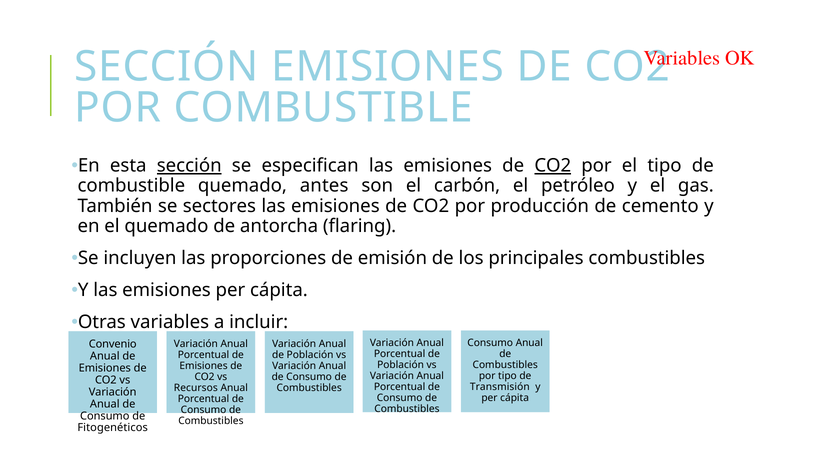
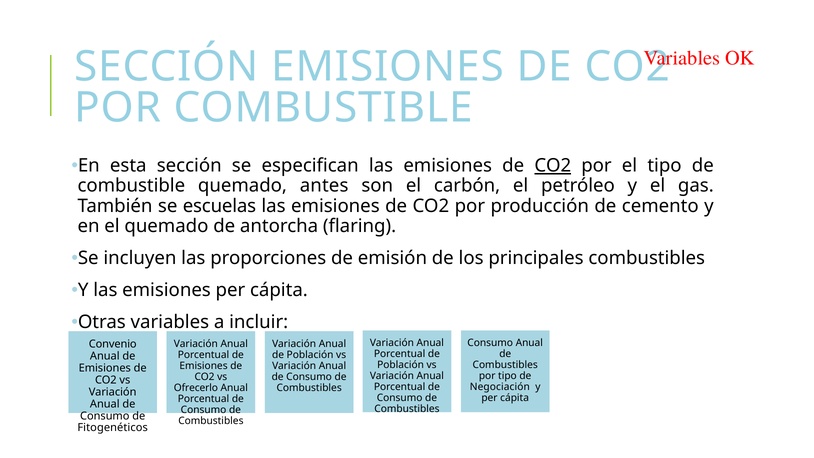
sección underline: present -> none (189, 166)
sectores: sectores -> escuelas (219, 206)
Transmisión: Transmisión -> Negociación (500, 387)
Recursos: Recursos -> Ofrecerlo (196, 388)
